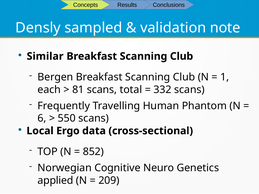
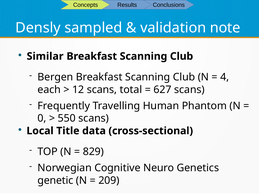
1: 1 -> 4 (225, 77)
81: 81 -> 12 (78, 90)
332: 332 -> 627 (162, 90)
6: 6 -> 0 (42, 118)
Ergo: Ergo -> Title (68, 131)
852: 852 -> 829 (93, 152)
applied: applied -> genetic (55, 181)
